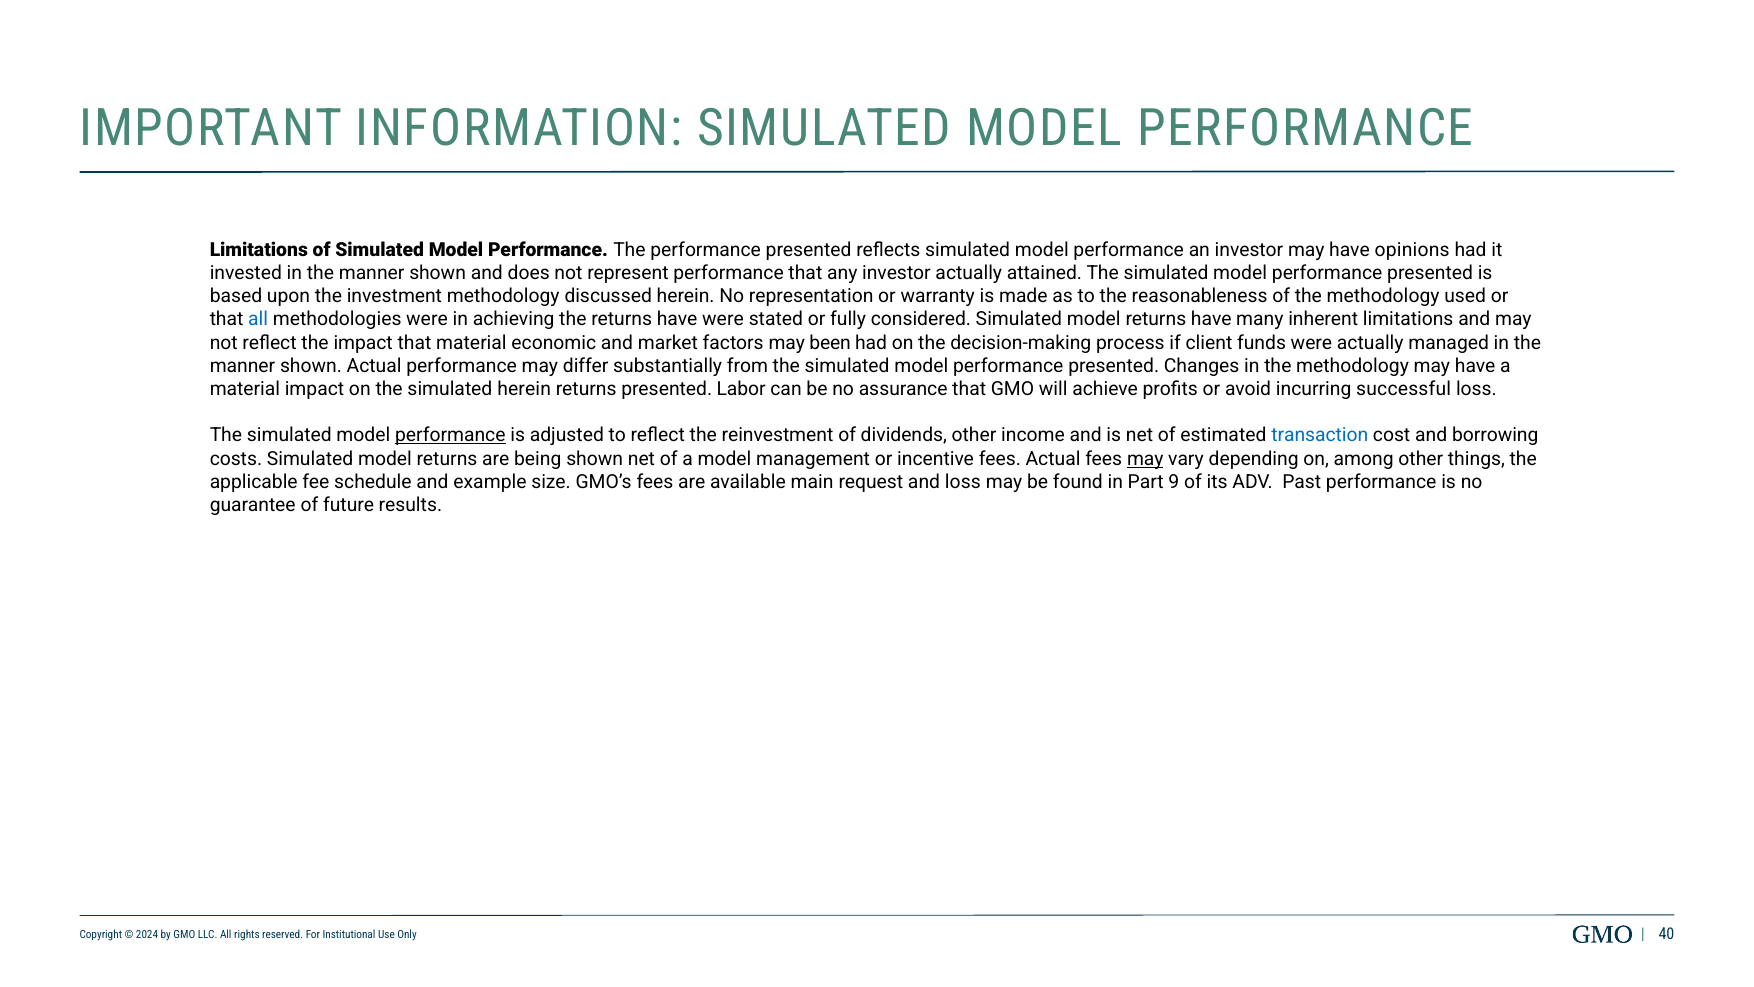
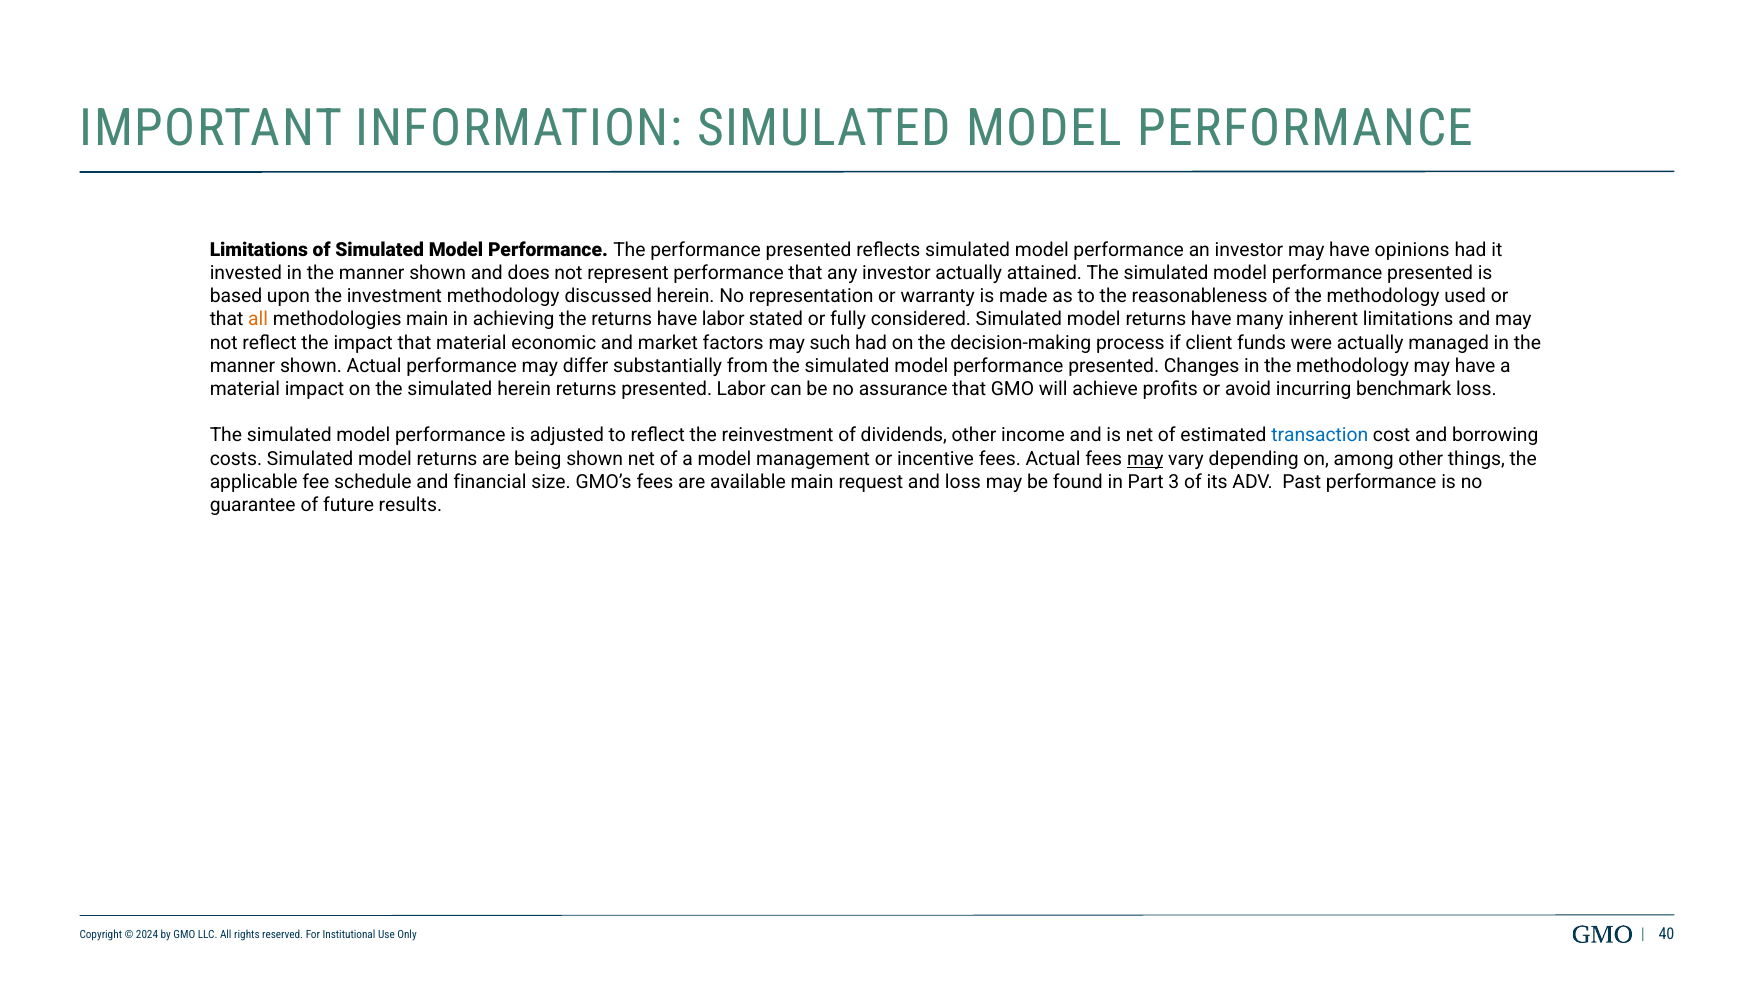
all colour: blue -> orange (258, 319)
methodologies were: were -> main (427, 319)
have were: were -> labor (723, 319)
been: been -> such (830, 343)
successful: successful -> benchmark (1404, 389)
performance underline: present -> none (450, 435)
example: example -> financial (490, 482)
9: 9 -> 3 (1174, 482)
